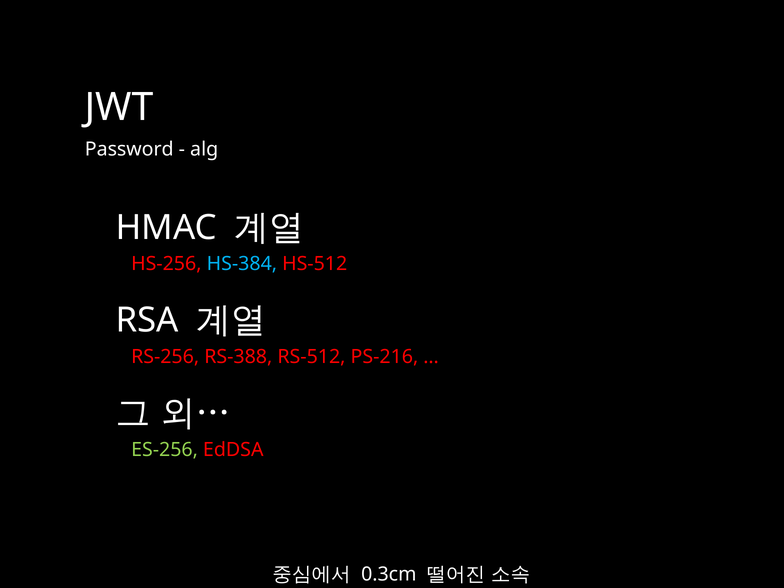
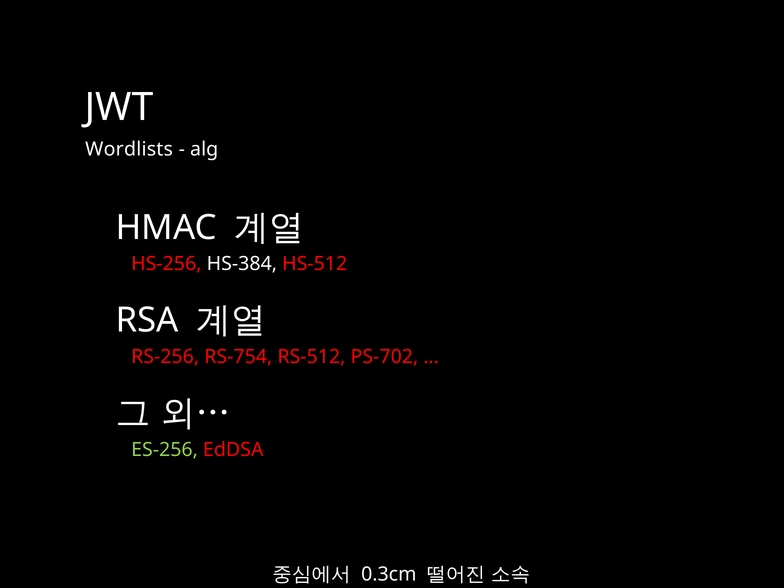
Password: Password -> Wordlists (129, 150)
HS-384 colour: light blue -> white (242, 264)
RS-388: RS-388 -> RS-754 (238, 357)
PS-216: PS-216 -> PS-702 (384, 357)
